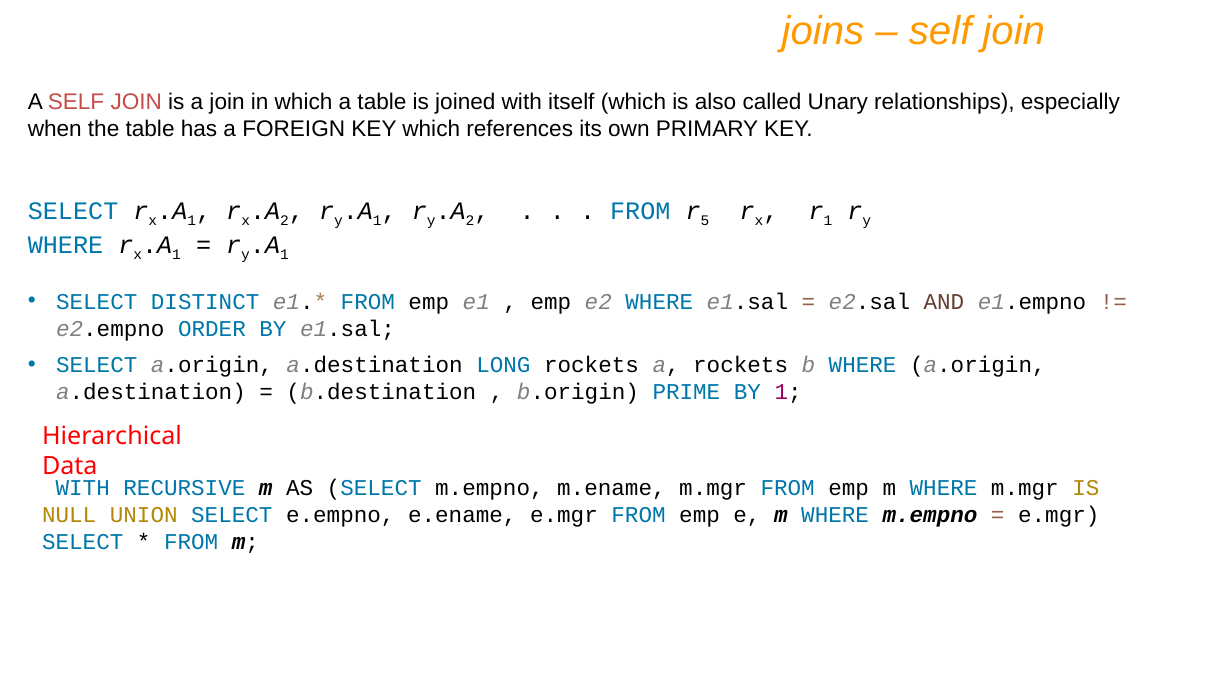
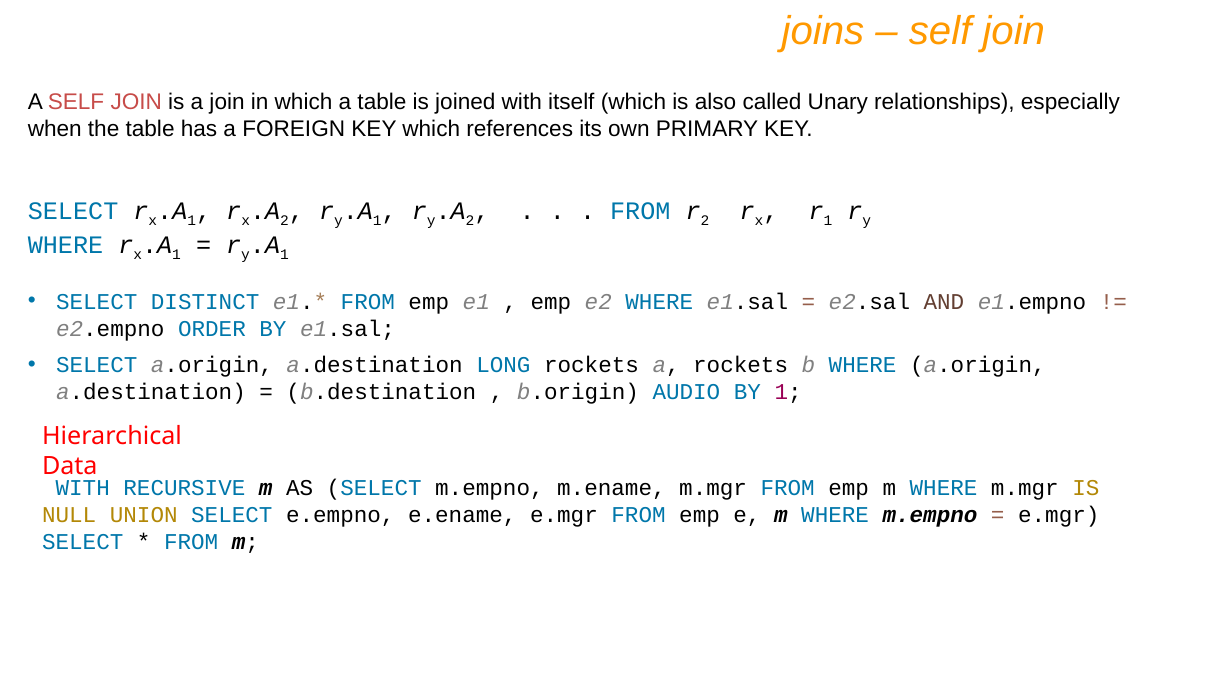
5: 5 -> 2 (705, 220)
PRIME: PRIME -> AUDIO (686, 392)
